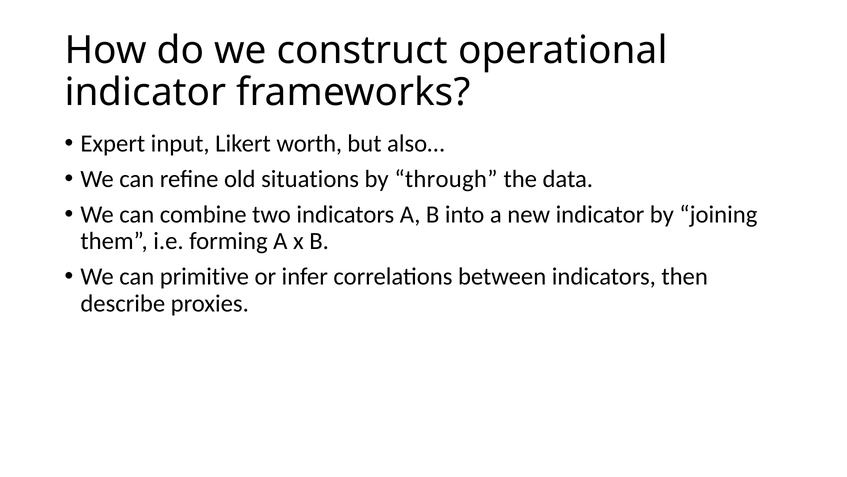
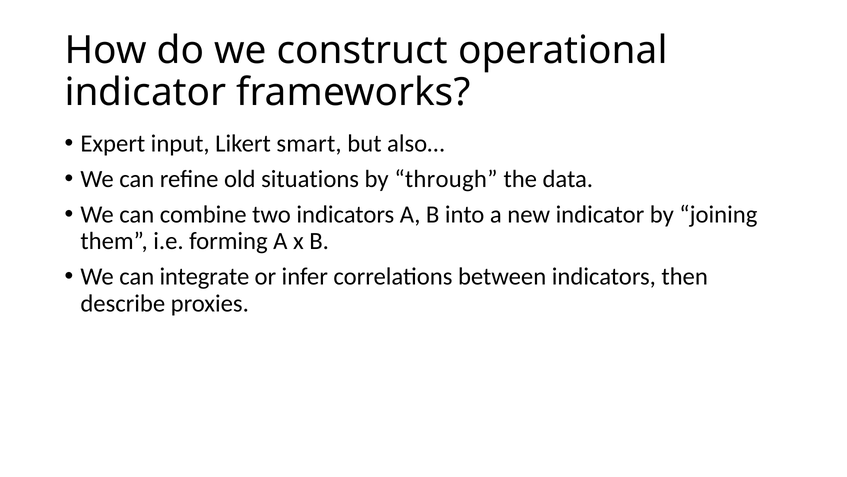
worth: worth -> smart (309, 143)
primitive: primitive -> integrate (204, 276)
